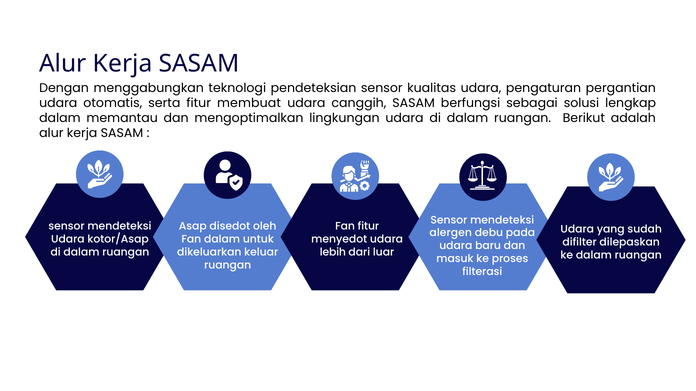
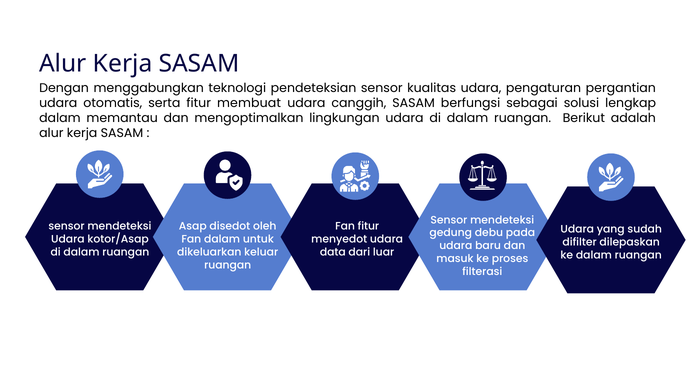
alergen: alergen -> gedung (451, 233)
lebih: lebih -> data (333, 253)
